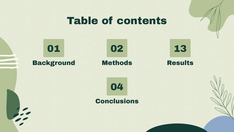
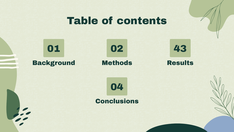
13: 13 -> 43 (180, 48)
